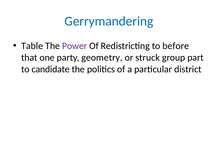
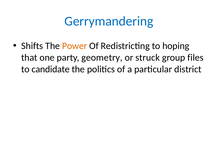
Table: Table -> Shifts (32, 46)
Power colour: purple -> orange (75, 46)
before: before -> hoping (176, 46)
part: part -> files (196, 57)
